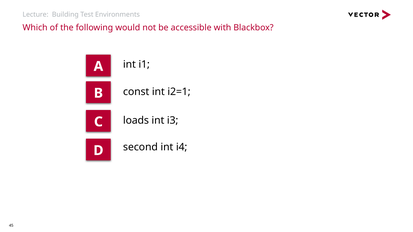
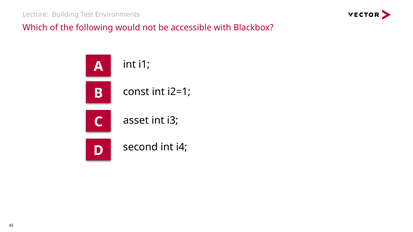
loads: loads -> asset (136, 121)
